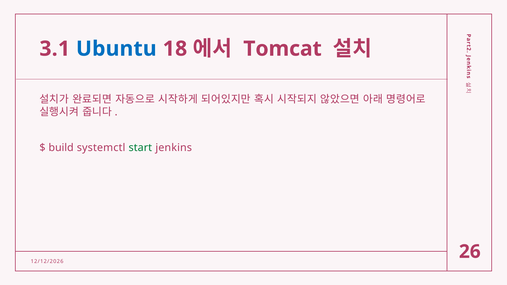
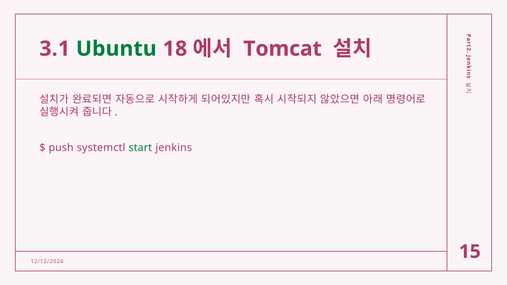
Ubuntu colour: blue -> green (116, 49)
build: build -> push (61, 148)
26: 26 -> 15 (470, 252)
